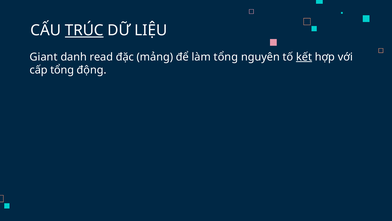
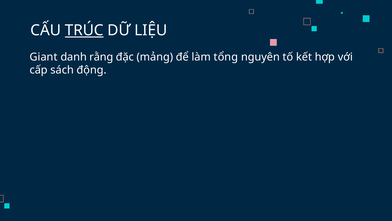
read: read -> rằng (101, 57)
kết underline: present -> none (304, 57)
cấp tổng: tổng -> sách (62, 70)
